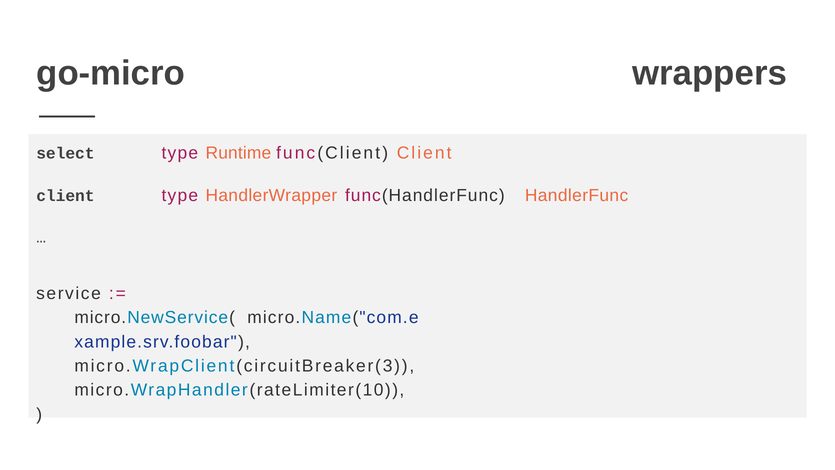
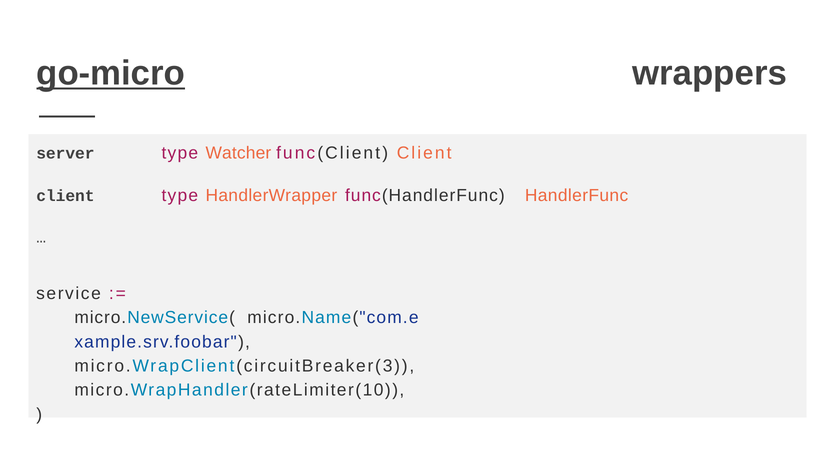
go-micro underline: none -> present (111, 73)
select: select -> server (65, 153)
Runtime: Runtime -> Watcher (238, 153)
